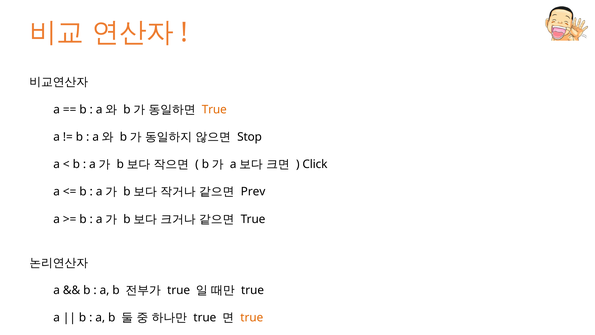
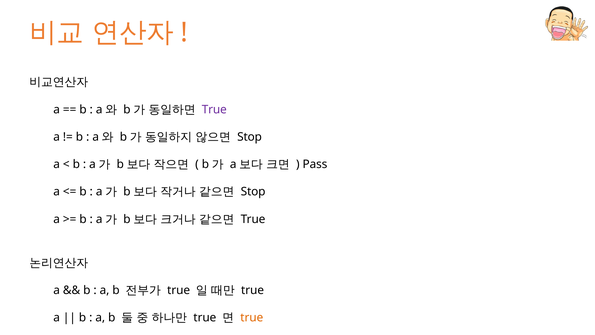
True colour: orange -> purple (214, 109)
Click: Click -> Pass (315, 164)
Prev: Prev -> Stop (253, 192)
